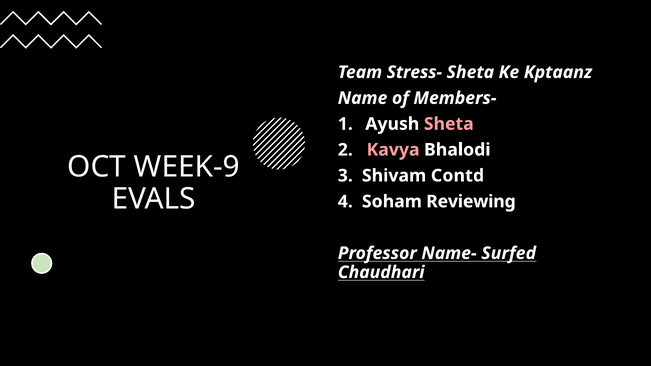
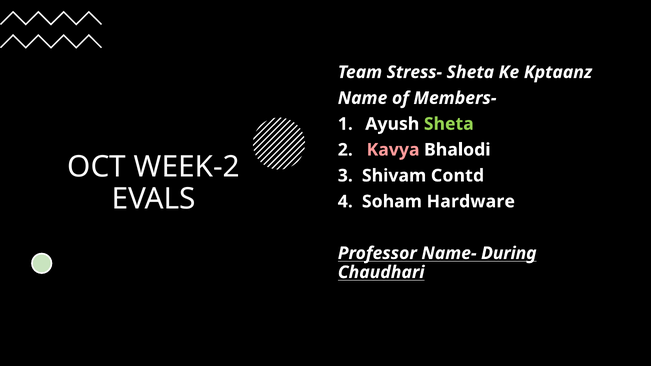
Sheta colour: pink -> light green (449, 124)
WEEK-9: WEEK-9 -> WEEK-2 (187, 167)
Reviewing: Reviewing -> Hardware (471, 202)
Surfed: Surfed -> During (509, 253)
